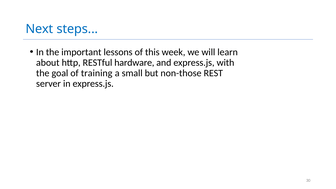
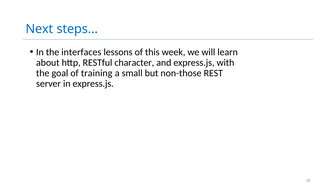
important: important -> interfaces (81, 52)
hardware: hardware -> character (134, 63)
